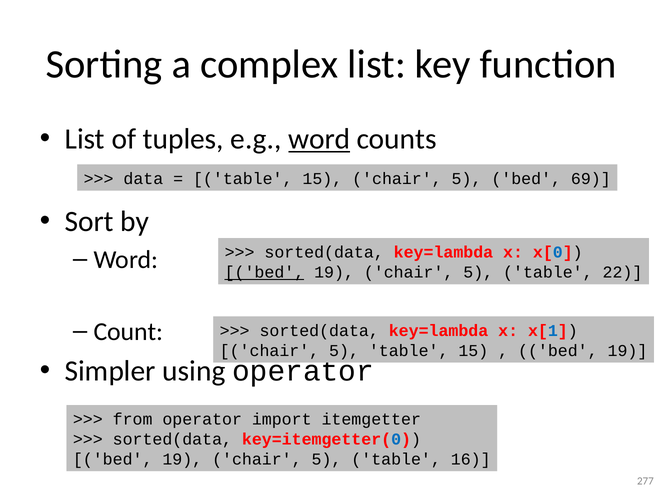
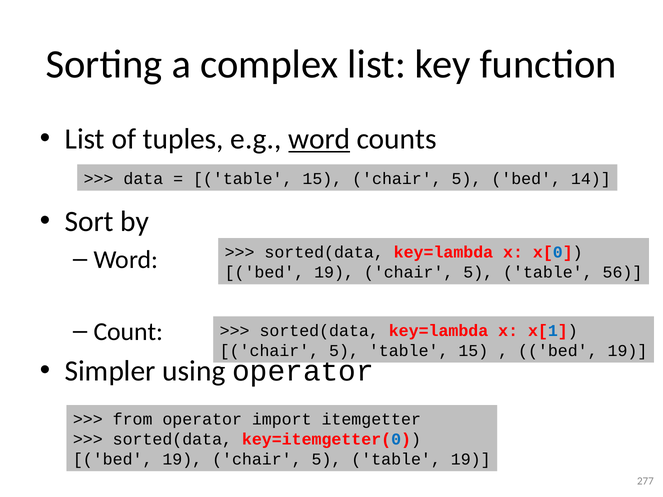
69: 69 -> 14 (591, 179)
bed underline: present -> none (264, 272)
22: 22 -> 56 (622, 272)
table 16: 16 -> 19 (471, 459)
